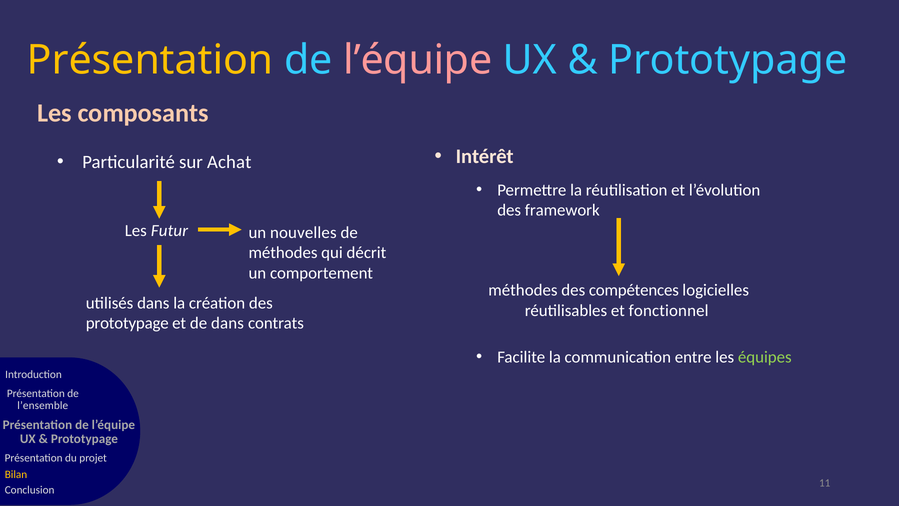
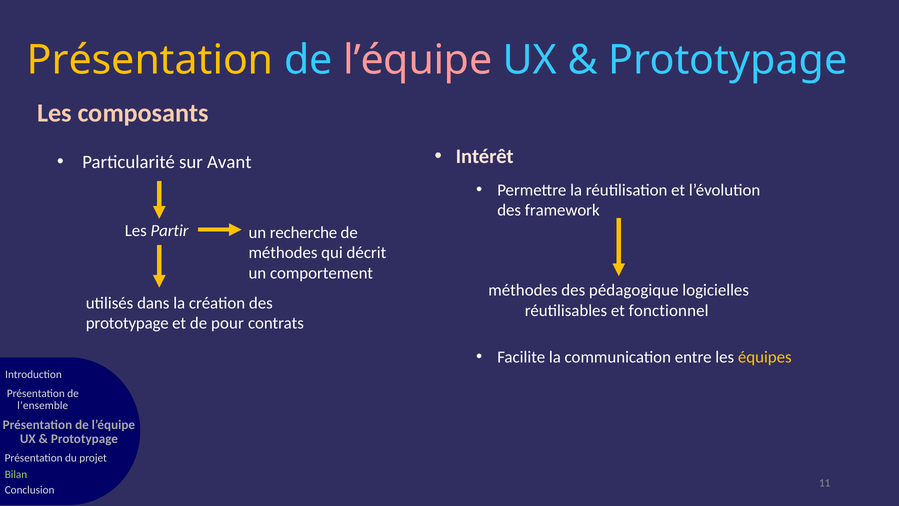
Achat: Achat -> Avant (229, 162)
Futur: Futur -> Partir (170, 230)
nouvelles: nouvelles -> recherche (304, 233)
compétences: compétences -> pédagogique (634, 290)
de dans: dans -> pour (228, 323)
équipes colour: light green -> yellow (765, 357)
Bilan colour: yellow -> light green (16, 474)
